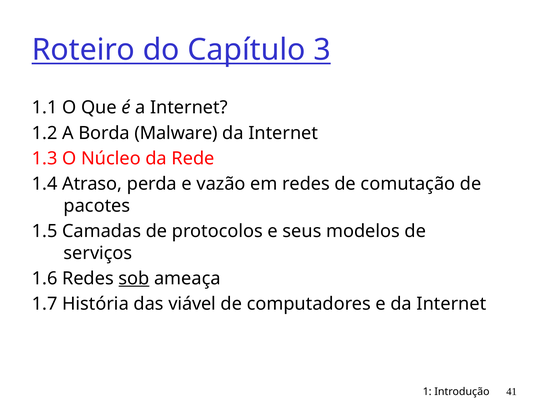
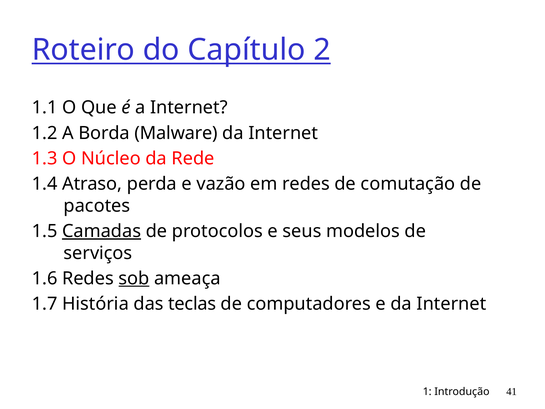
3: 3 -> 2 (322, 50)
Camadas underline: none -> present (102, 231)
viável: viável -> teclas (192, 304)
